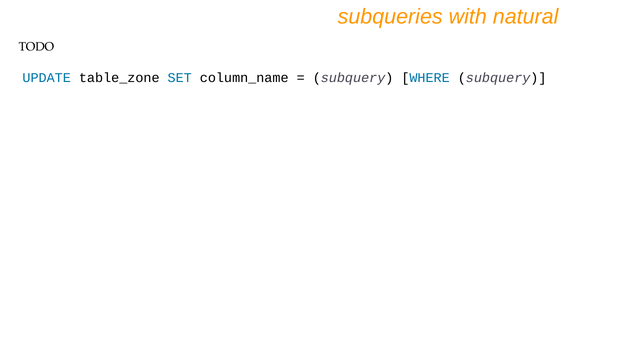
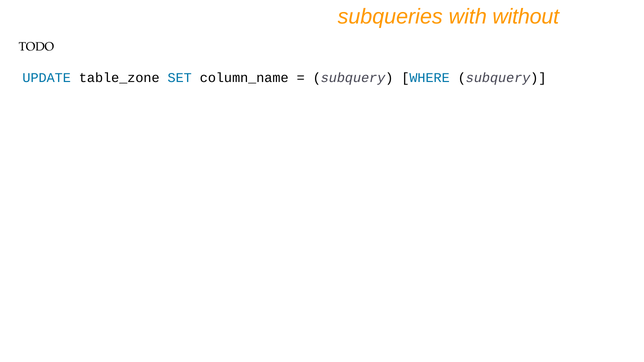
natural: natural -> without (526, 17)
